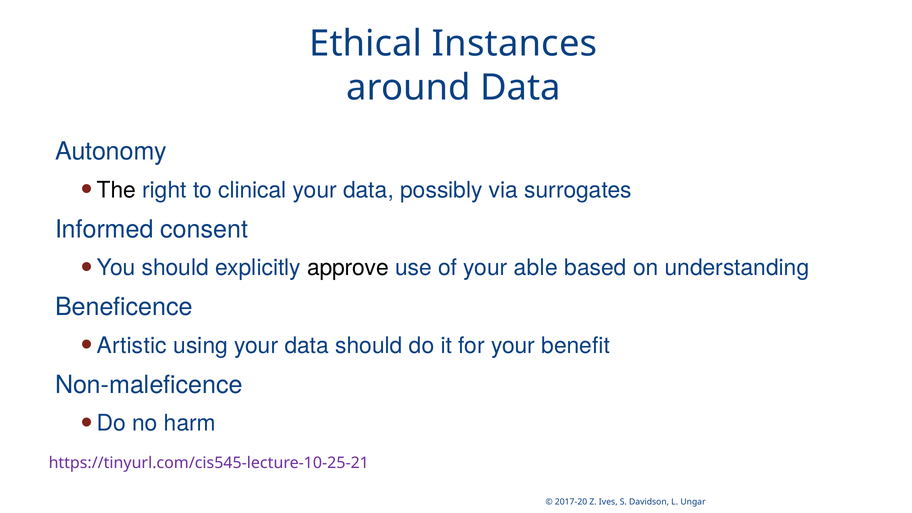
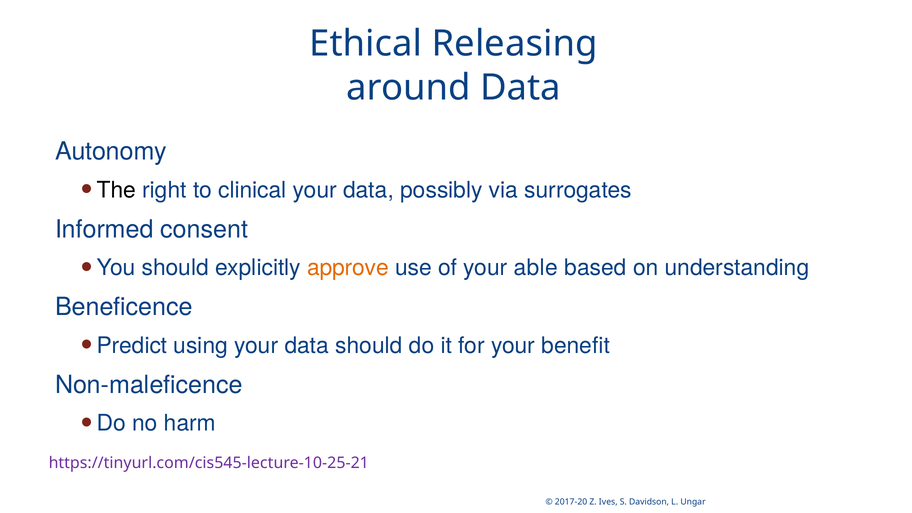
Instances: Instances -> Releasing (515, 44)
approve colour: black -> orange (348, 268)
Artistic: Artistic -> Predict (132, 346)
